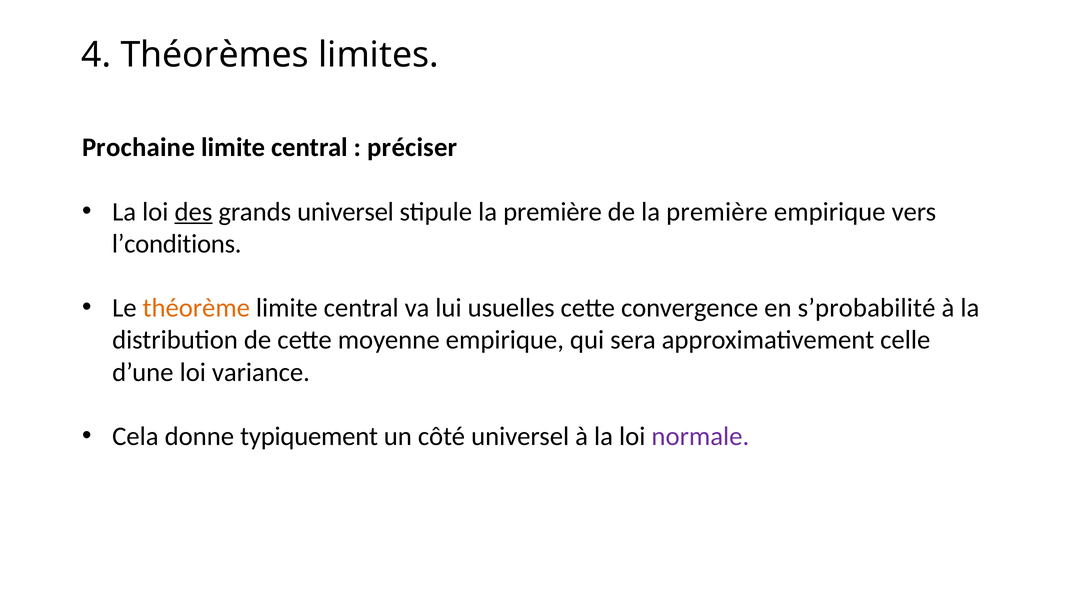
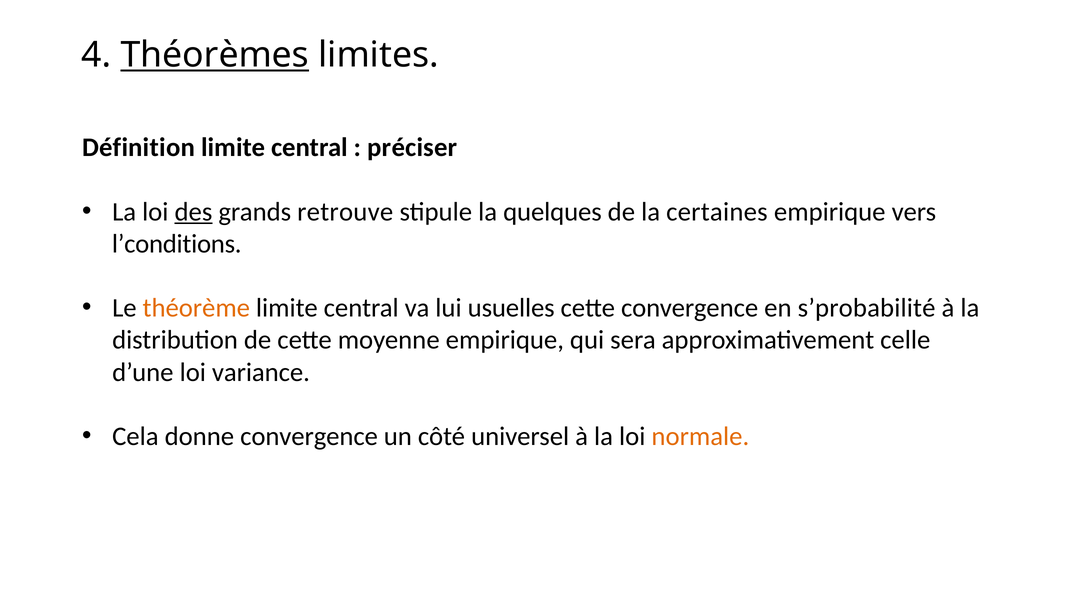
Théorèmes underline: none -> present (215, 55)
Prochaine: Prochaine -> Définition (139, 147)
grands universel: universel -> retrouve (345, 212)
stipule la première: première -> quelques (552, 212)
de la première: première -> certaines (717, 212)
donne typiquement: typiquement -> convergence (309, 436)
normale colour: purple -> orange (700, 436)
